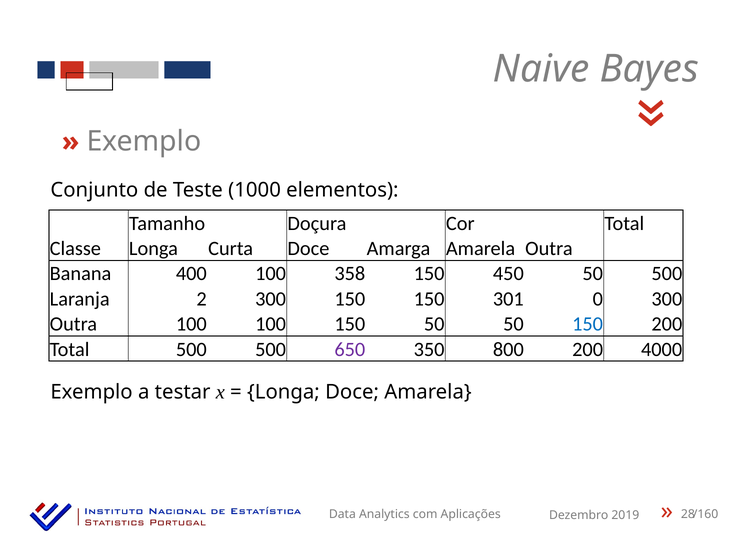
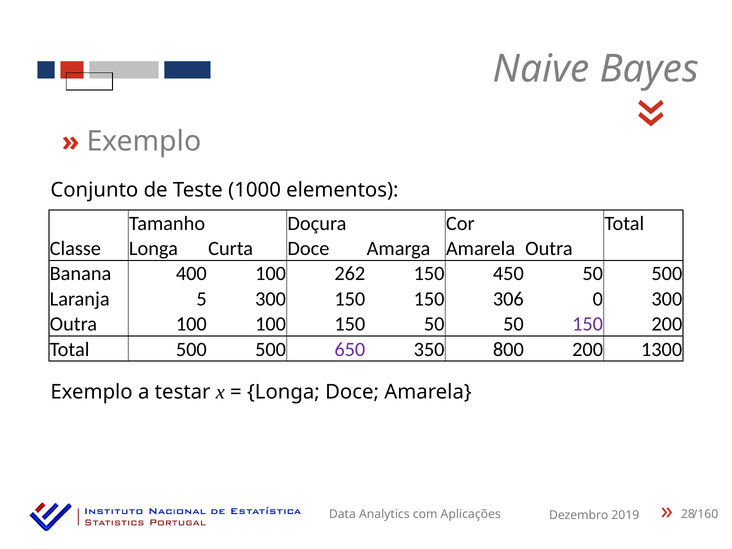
358: 358 -> 262 (350, 274)
2: 2 -> 5 (202, 299)
301: 301 -> 306 (508, 299)
150 colour: blue -> purple (588, 324)
4000: 4000 -> 1300 (662, 349)
